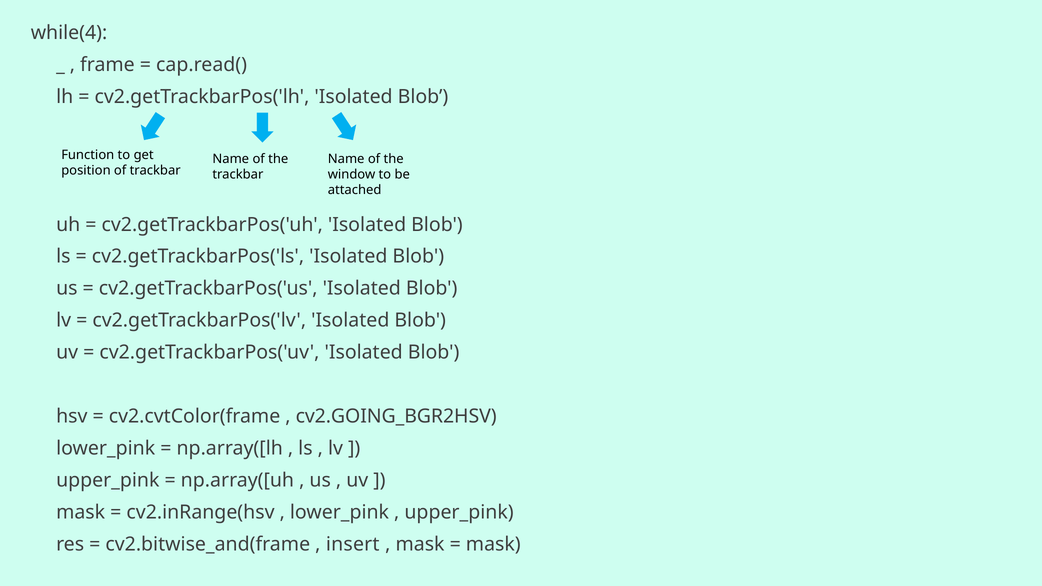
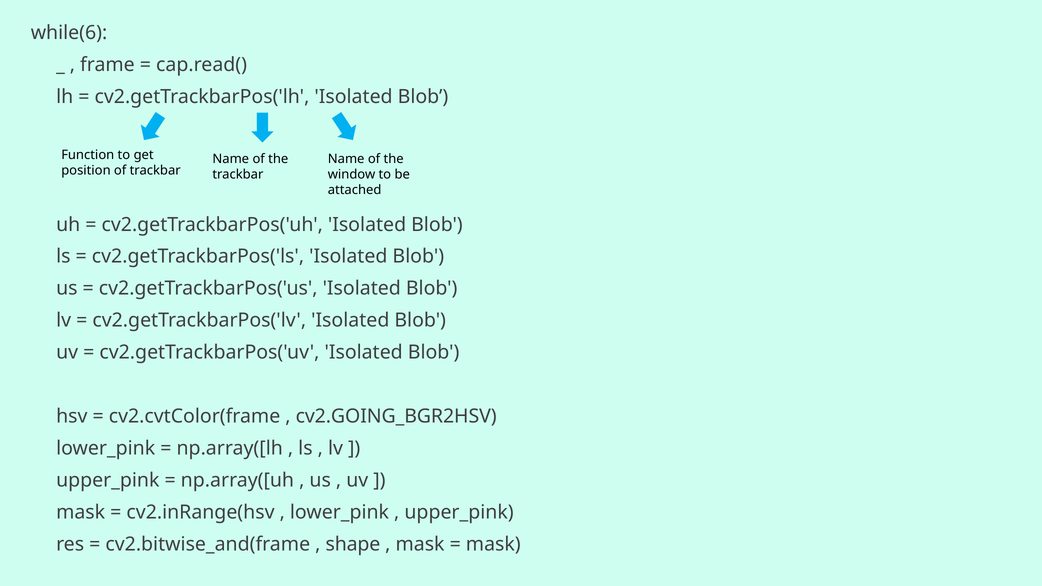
while(4: while(4 -> while(6 (69, 33)
insert: insert -> shape (353, 544)
